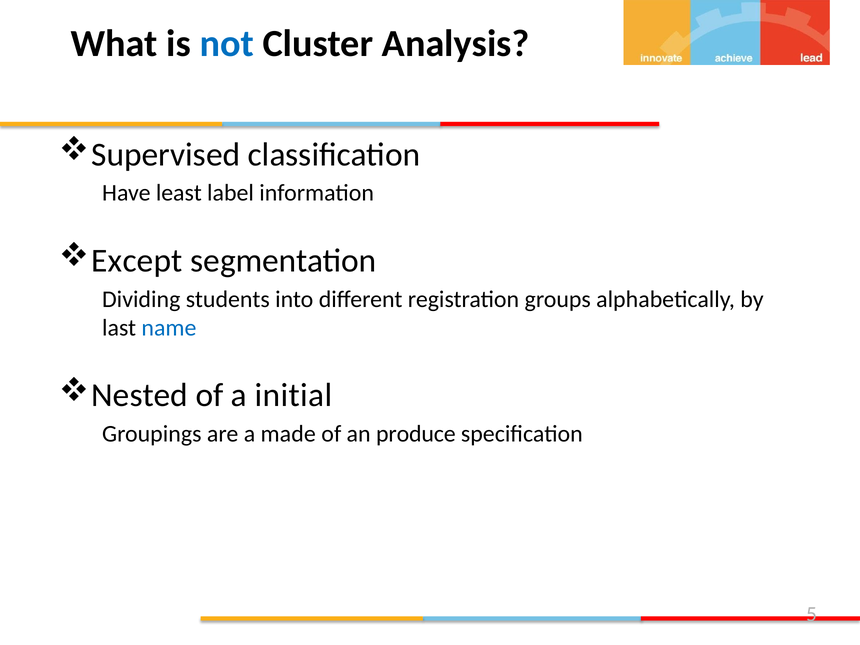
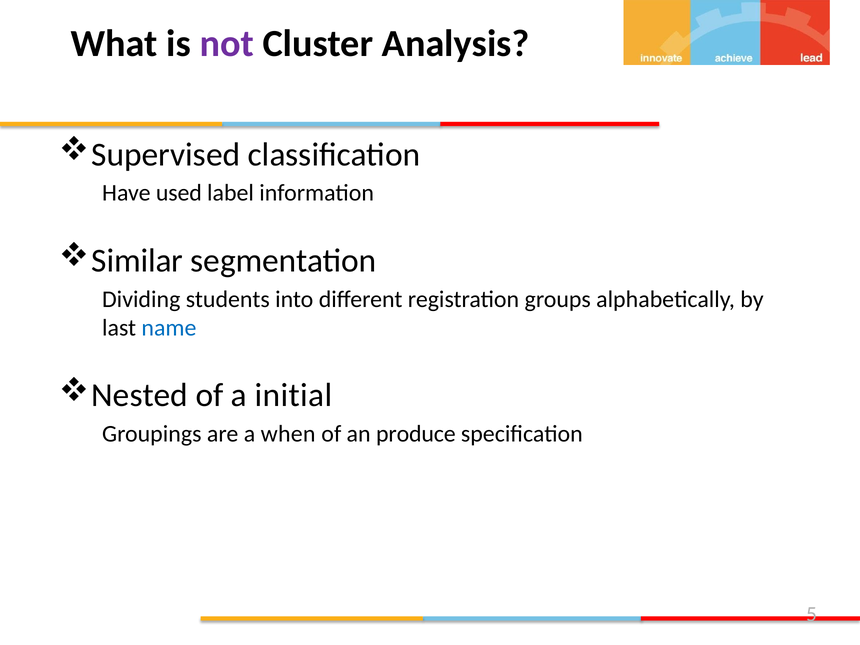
not colour: blue -> purple (227, 44)
least: least -> used (179, 193)
Except: Except -> Similar (137, 261)
made: made -> when (288, 434)
